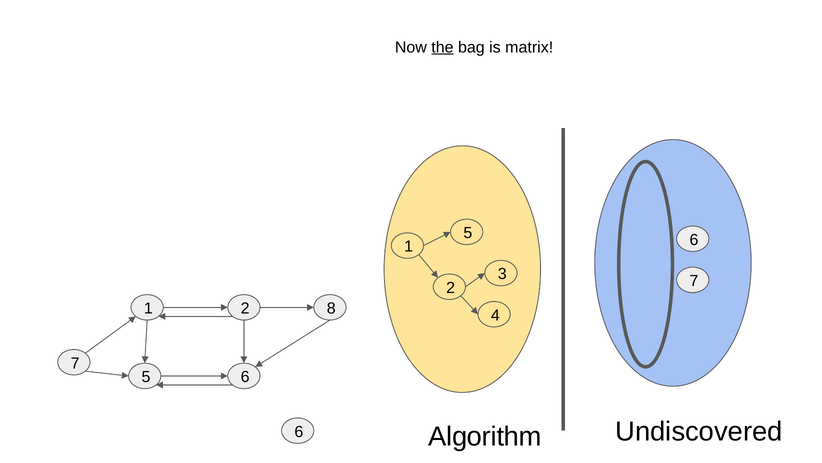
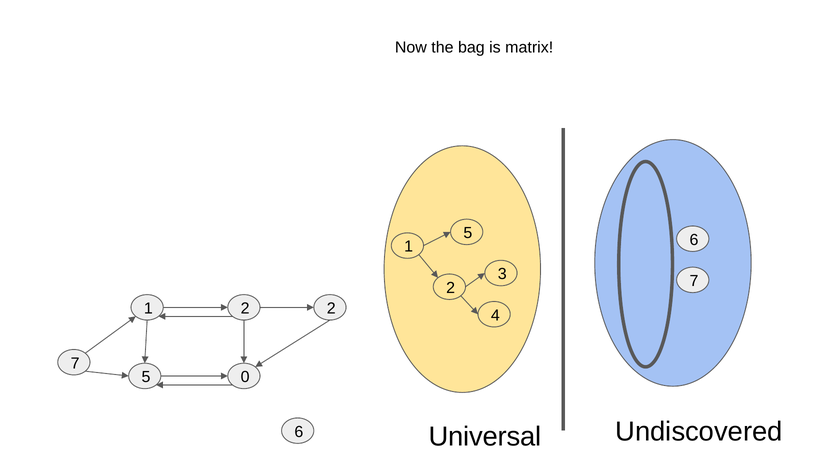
the underline: present -> none (442, 47)
2 8: 8 -> 2 (331, 308)
5 6: 6 -> 0 (245, 377)
Algorithm: Algorithm -> Universal (485, 436)
